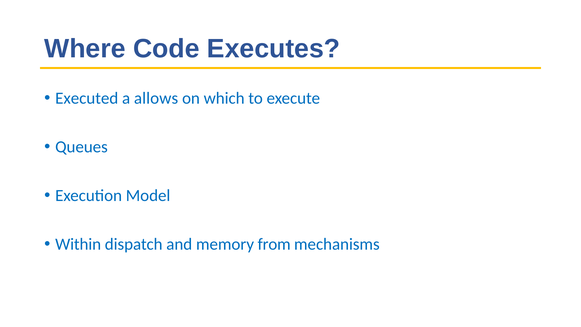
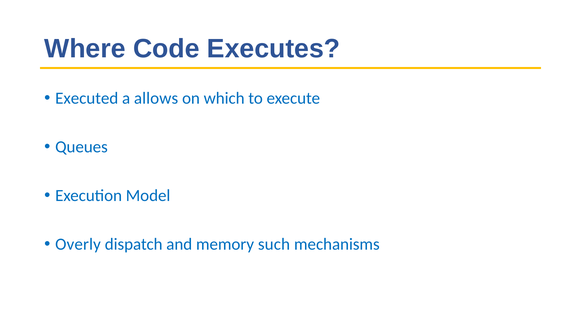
Within: Within -> Overly (78, 244)
from: from -> such (274, 244)
